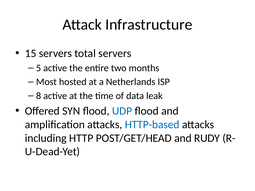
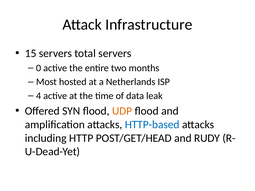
5: 5 -> 0 (39, 68)
8: 8 -> 4 (39, 96)
UDP colour: blue -> orange (122, 111)
